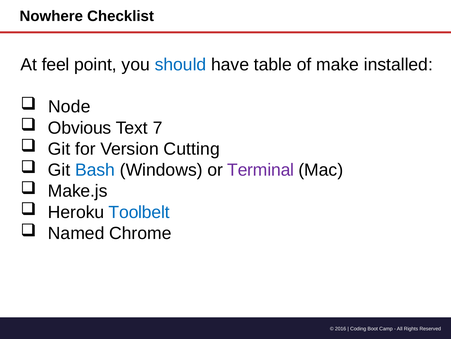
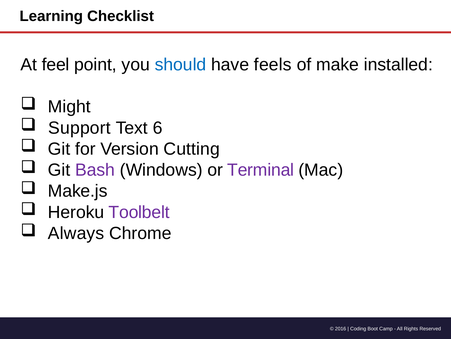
Nowhere: Nowhere -> Learning (51, 16)
table: table -> feels (273, 64)
Node: Node -> Might (69, 107)
Obvious: Obvious -> Support (80, 128)
7: 7 -> 6 (158, 128)
Bash colour: blue -> purple (95, 170)
Toolbelt colour: blue -> purple (139, 212)
Named: Named -> Always (76, 233)
